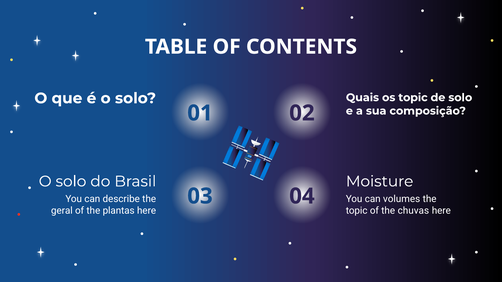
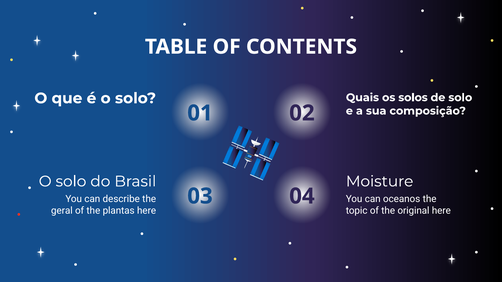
os topic: topic -> solos (413, 98)
volumes: volumes -> oceanos (402, 199)
chuvas: chuvas -> original (413, 211)
